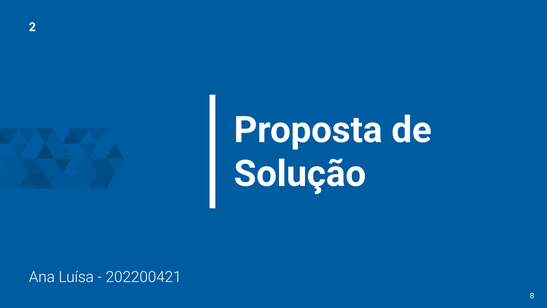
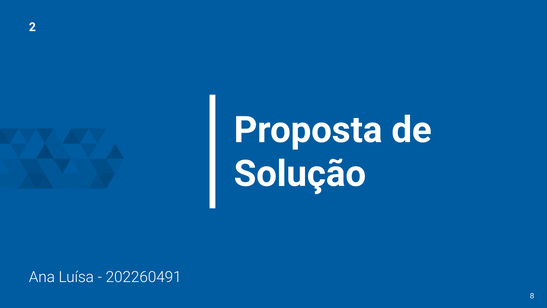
202200421: 202200421 -> 202260491 (144, 277)
